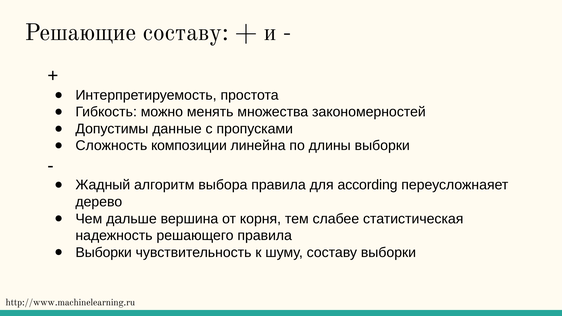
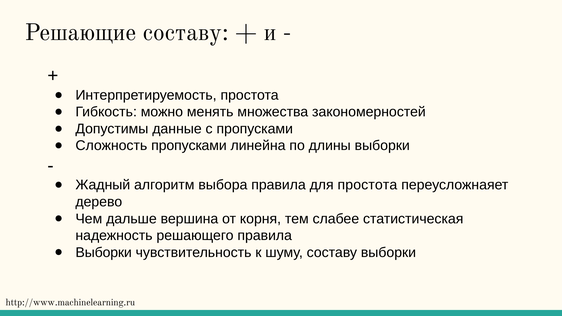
Сложность композиции: композиции -> пропусками (189, 146)
для according: according -> простота (367, 185)
